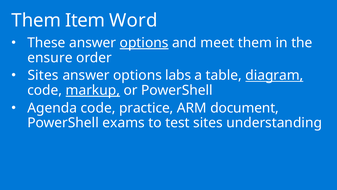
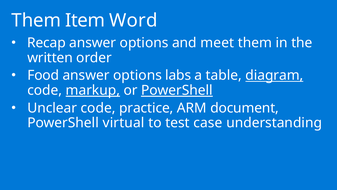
These: These -> Recap (46, 43)
options underline: present -> none (144, 43)
ensure: ensure -> written (50, 58)
Sites: Sites -> Food (43, 75)
PowerShell underline: none -> present (177, 90)
Agenda: Agenda -> Unclear (52, 108)
exams: exams -> virtual (124, 123)
test sites: sites -> case (208, 123)
